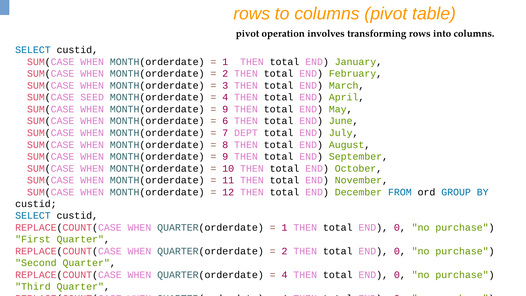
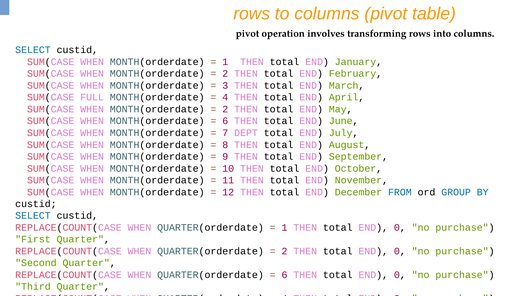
SEED: SEED -> FULL (92, 97)
9: 9 -> 2 (225, 109)
4: 4 -> 6 (284, 275)
